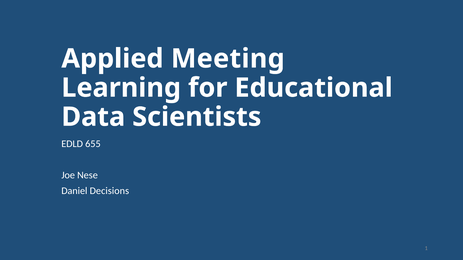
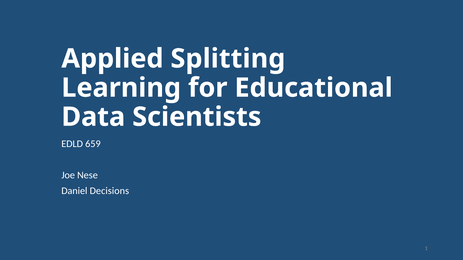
Meeting: Meeting -> Splitting (228, 59)
655: 655 -> 659 (93, 144)
